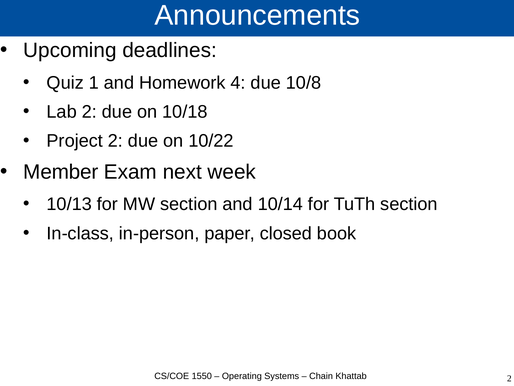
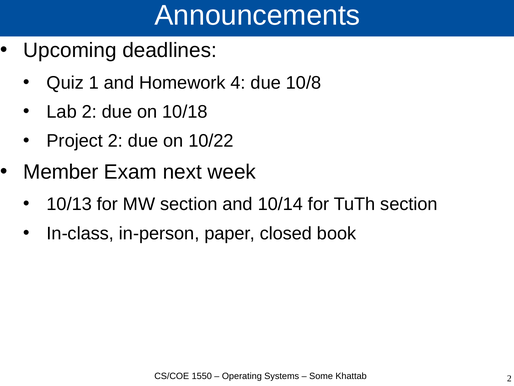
Chain: Chain -> Some (321, 376)
